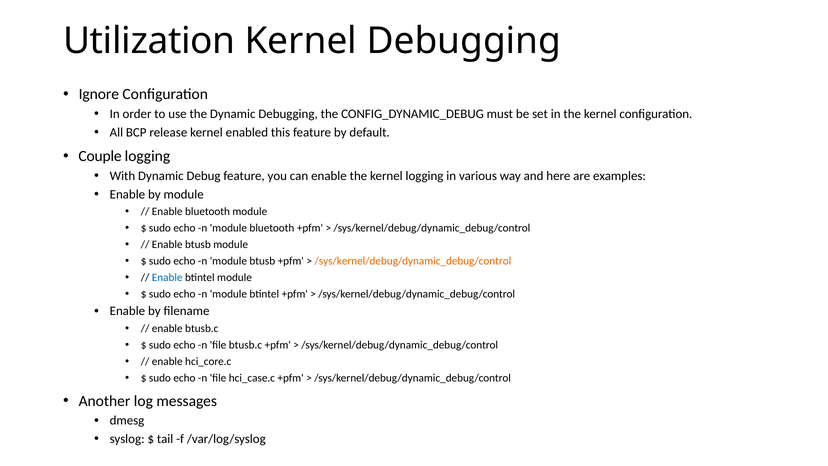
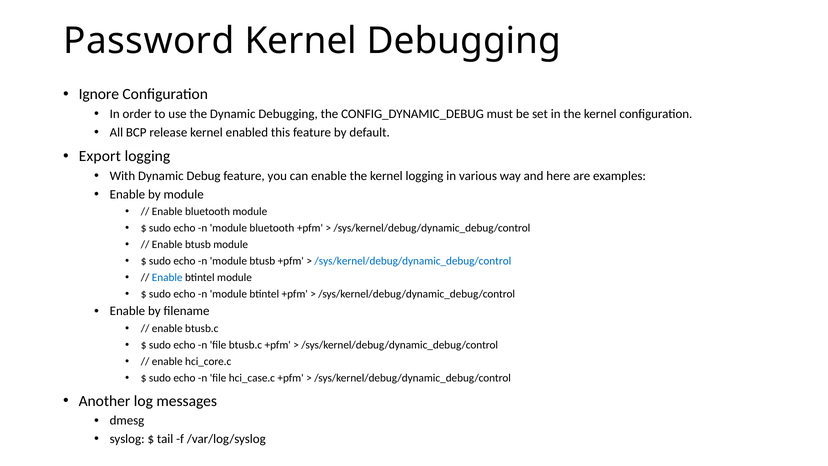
Utilization: Utilization -> Password (149, 41)
Couple: Couple -> Export (100, 156)
/sys/kernel/debug/dynamic_debug/control colour: orange -> blue (413, 261)
